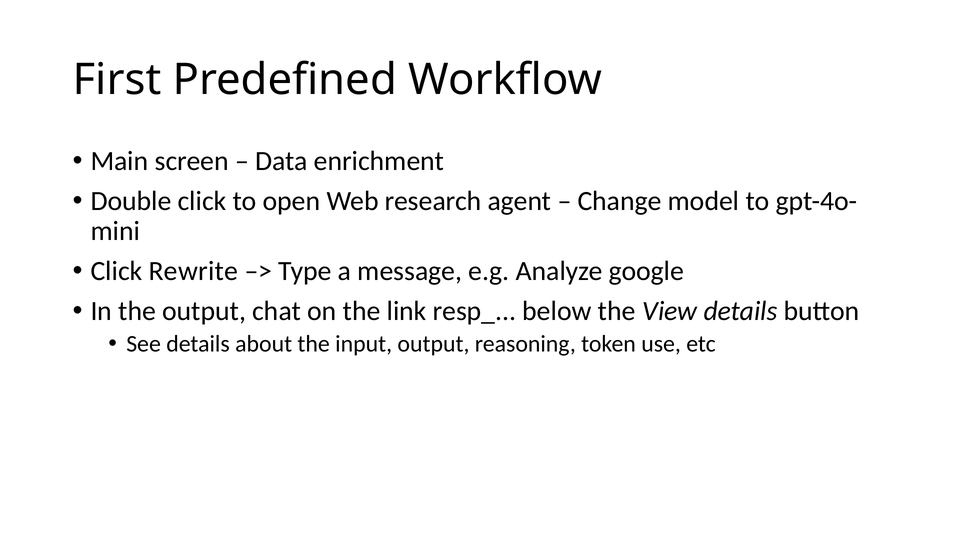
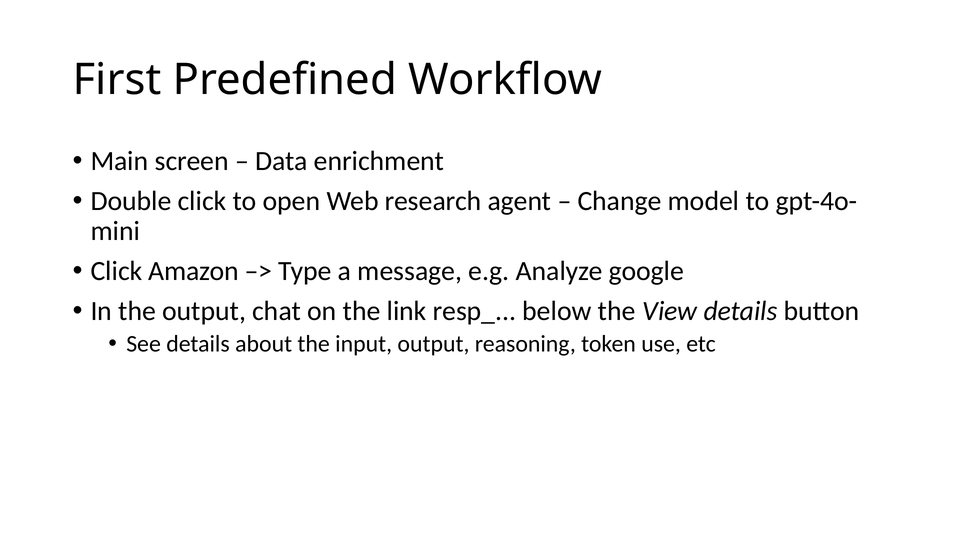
Rewrite: Rewrite -> Amazon (194, 271)
